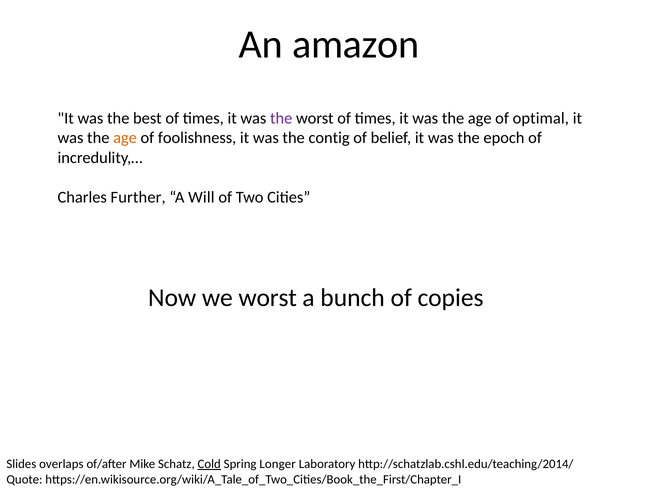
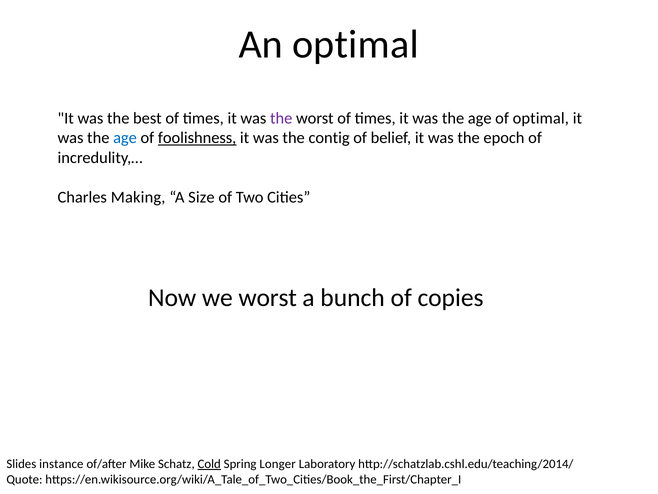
An amazon: amazon -> optimal (355, 45)
age colour: orange -> blue (125, 138)
foolishness underline: none -> present (197, 138)
Further: Further -> Making (138, 197)
Will: Will -> Size (201, 197)
overlaps: overlaps -> instance (61, 464)
